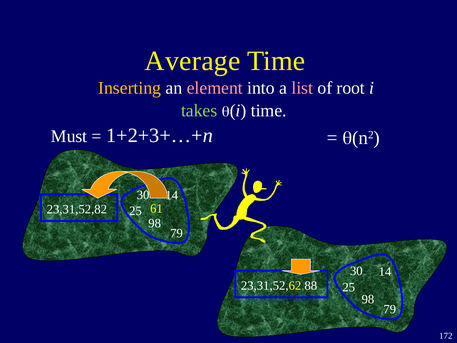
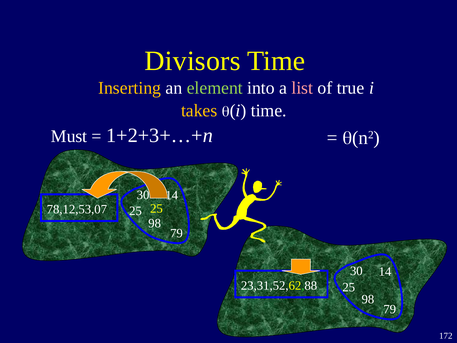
Average: Average -> Divisors (193, 61)
element colour: pink -> light green (215, 88)
root: root -> true (351, 88)
takes colour: light green -> yellow (199, 111)
23,31,52,82: 23,31,52,82 -> 78,12,53,07 (77, 209)
25 61: 61 -> 25 (156, 209)
